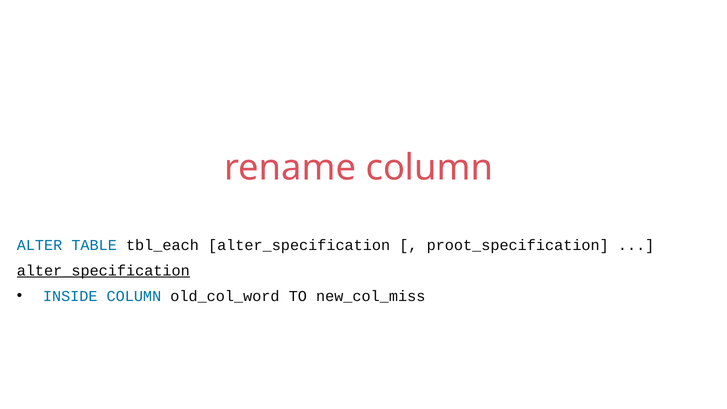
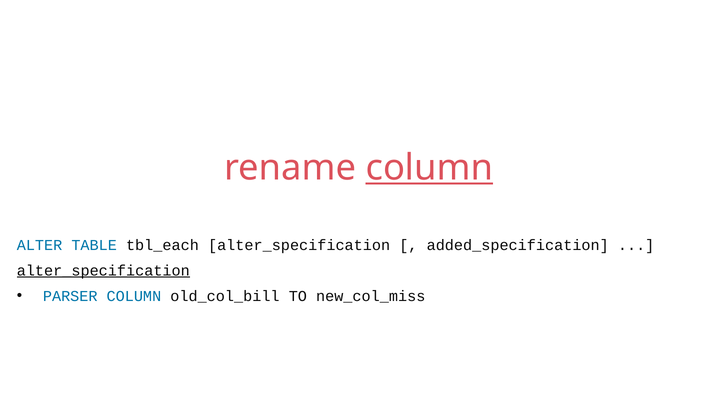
column underline: none -> present (429, 168)
proot_specification: proot_specification -> added_specification (518, 245)
INSIDE: INSIDE -> PARSER (70, 296)
old_col_word: old_col_word -> old_col_bill (225, 296)
